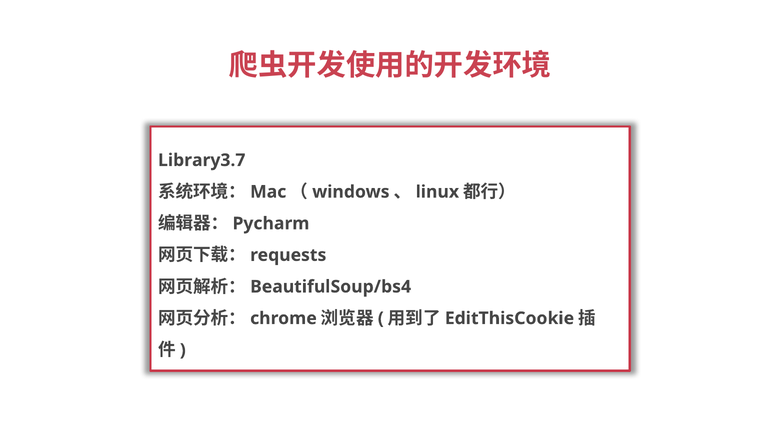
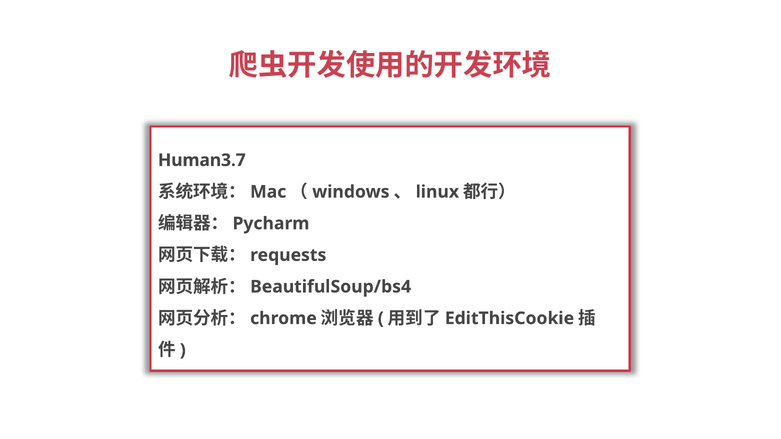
Library3.7: Library3.7 -> Human3.7 (202, 160)
